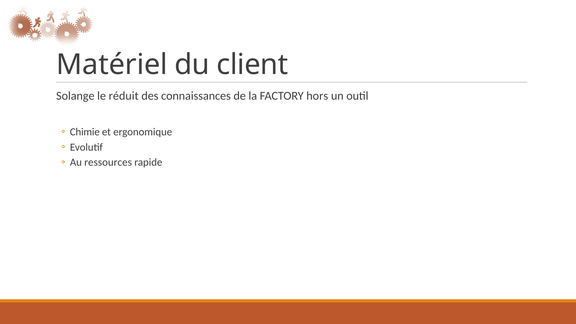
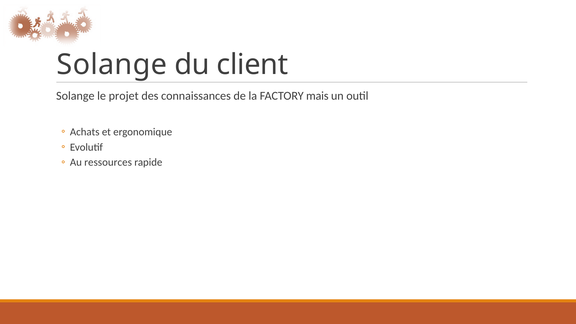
Matériel: Matériel -> Solange (112, 65)
réduit: réduit -> projet (124, 96)
hors: hors -> mais (317, 96)
Chimie: Chimie -> Achats (85, 132)
